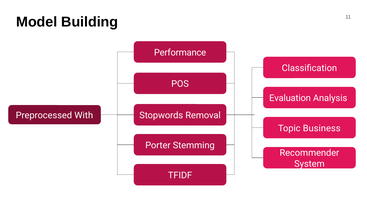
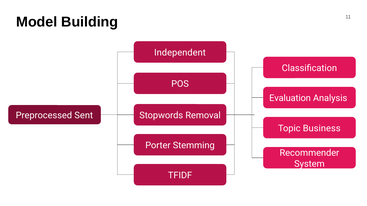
Performance: Performance -> Independent (180, 53)
With: With -> Sent (84, 116)
